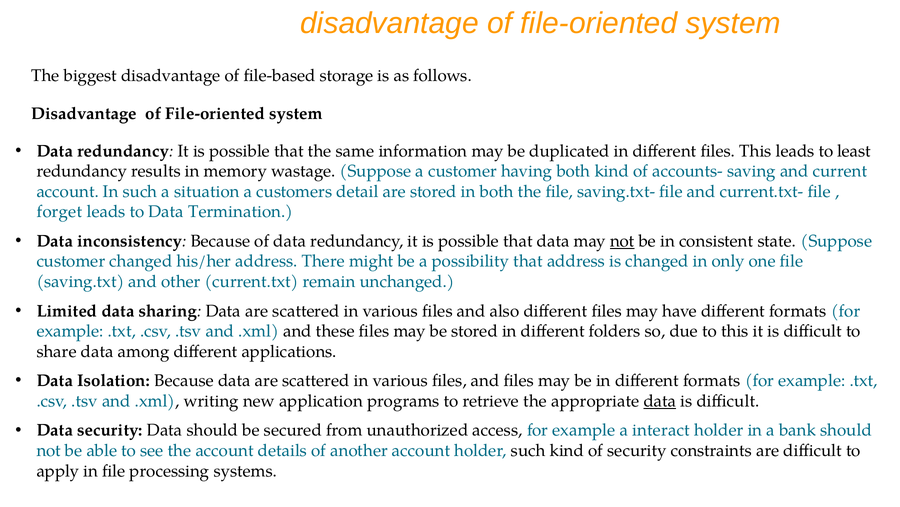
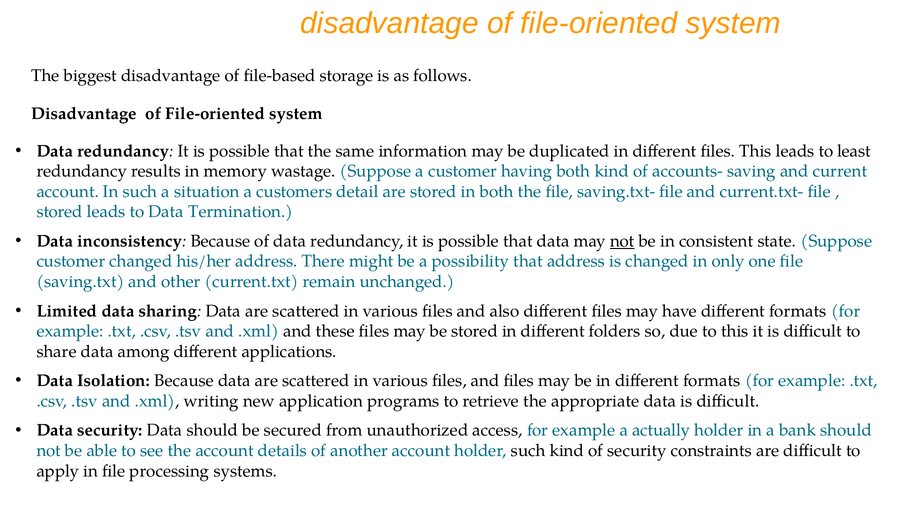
forget: forget -> stored (60, 212)
data underline: present -> none (660, 400)
interact: interact -> actually (661, 430)
